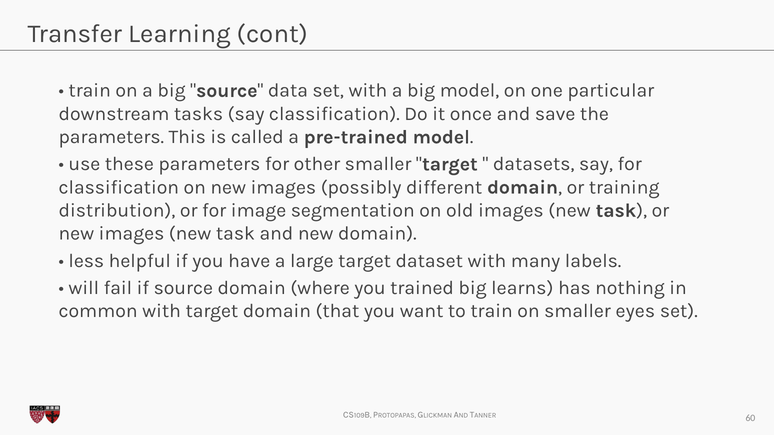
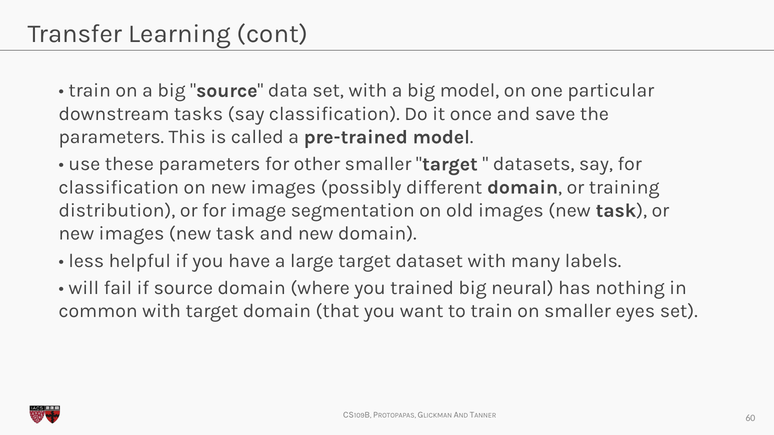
learns: learns -> neural (522, 288)
